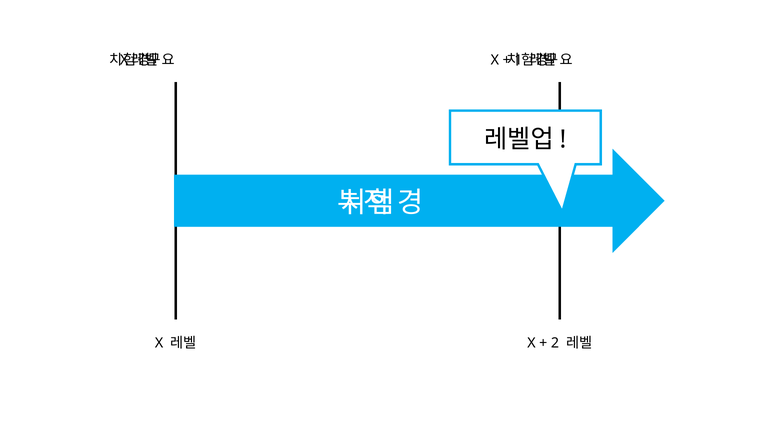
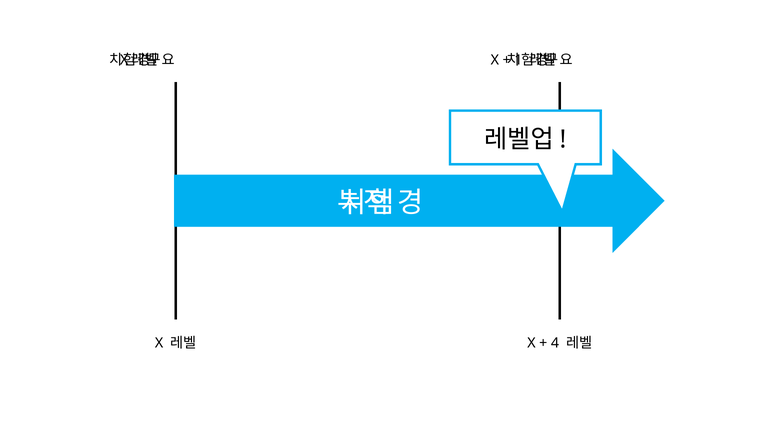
2: 2 -> 4 (555, 343)
